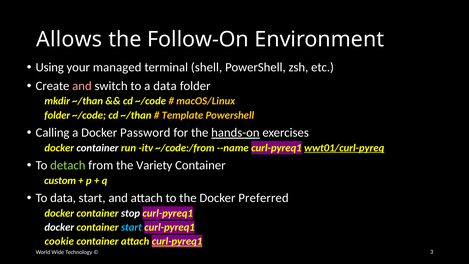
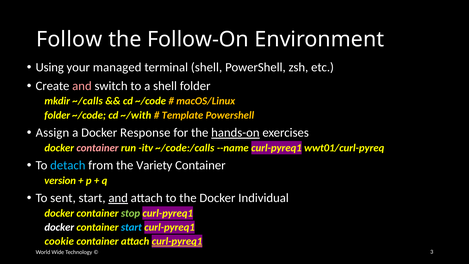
Allows: Allows -> Follow (69, 39)
a data: data -> shell (165, 86)
mkdir ~/than: ~/than -> ~/calls (88, 101)
cd ~/than: ~/than -> ~/with (136, 115)
Calling: Calling -> Assign (52, 133)
Password: Password -> Response (145, 133)
container colour: white -> pink (98, 148)
~/code:/from: ~/code:/from -> ~/code:/calls (185, 148)
wwt01/curl-pyreq underline: present -> none (344, 148)
detach colour: light green -> light blue (68, 165)
custom: custom -> version (60, 180)
To data: data -> sent (63, 198)
and underline: none -> present (118, 198)
Preferred: Preferred -> Individual (264, 198)
stop colour: white -> light green (130, 213)
